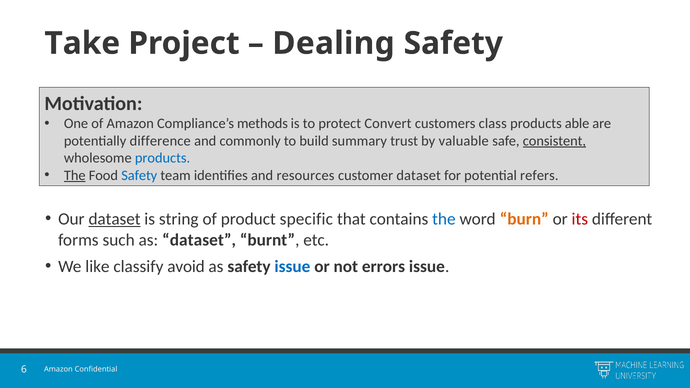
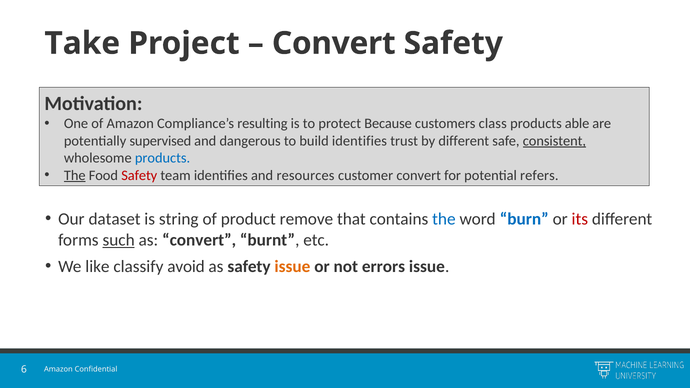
Dealing: Dealing -> Convert (334, 43)
methods: methods -> resulting (262, 124)
Convert: Convert -> Because (388, 124)
difference: difference -> supervised (160, 141)
commonly: commonly -> dangerous (250, 141)
build summary: summary -> identifies (359, 141)
by valuable: valuable -> different (464, 141)
Safety colour: blue -> red (139, 176)
customer dataset: dataset -> convert (419, 176)
dataset underline: present -> none (115, 219)
specific: specific -> remove (306, 219)
burn colour: orange -> blue (524, 219)
such underline: none -> present (119, 240)
as dataset: dataset -> convert (199, 240)
issue colour: blue -> orange (292, 266)
